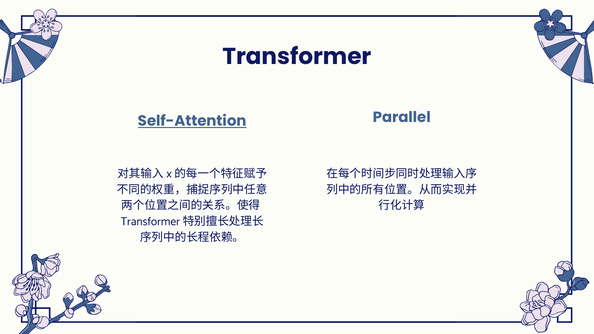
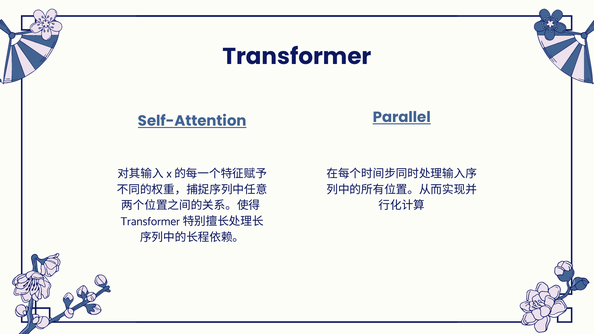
Parallel underline: none -> present (402, 117)
